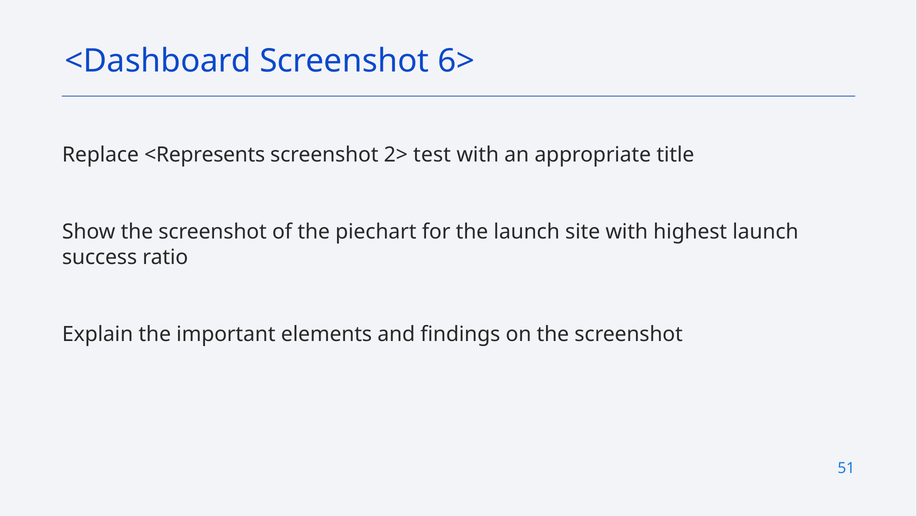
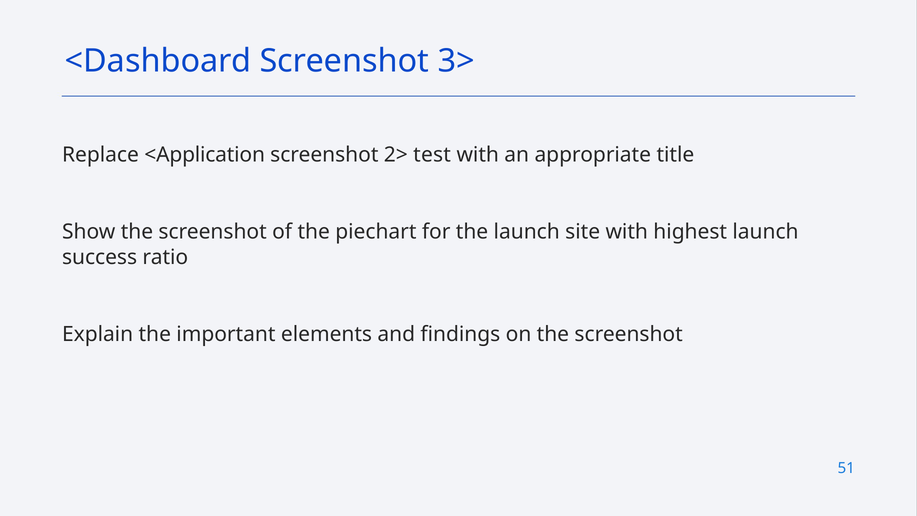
6>: 6> -> 3> (456, 61)
<Represents: <Represents -> <Application (205, 155)
